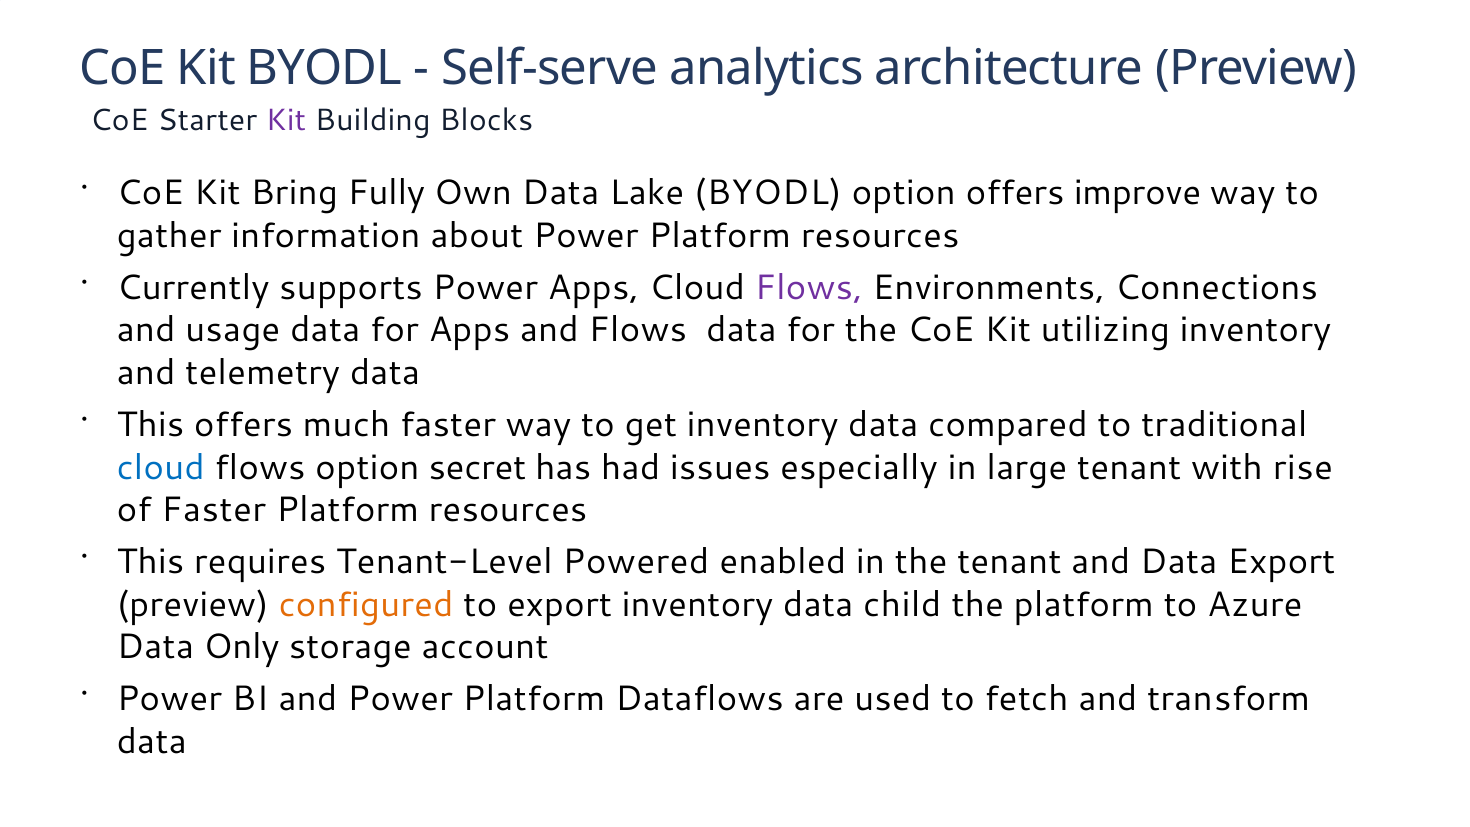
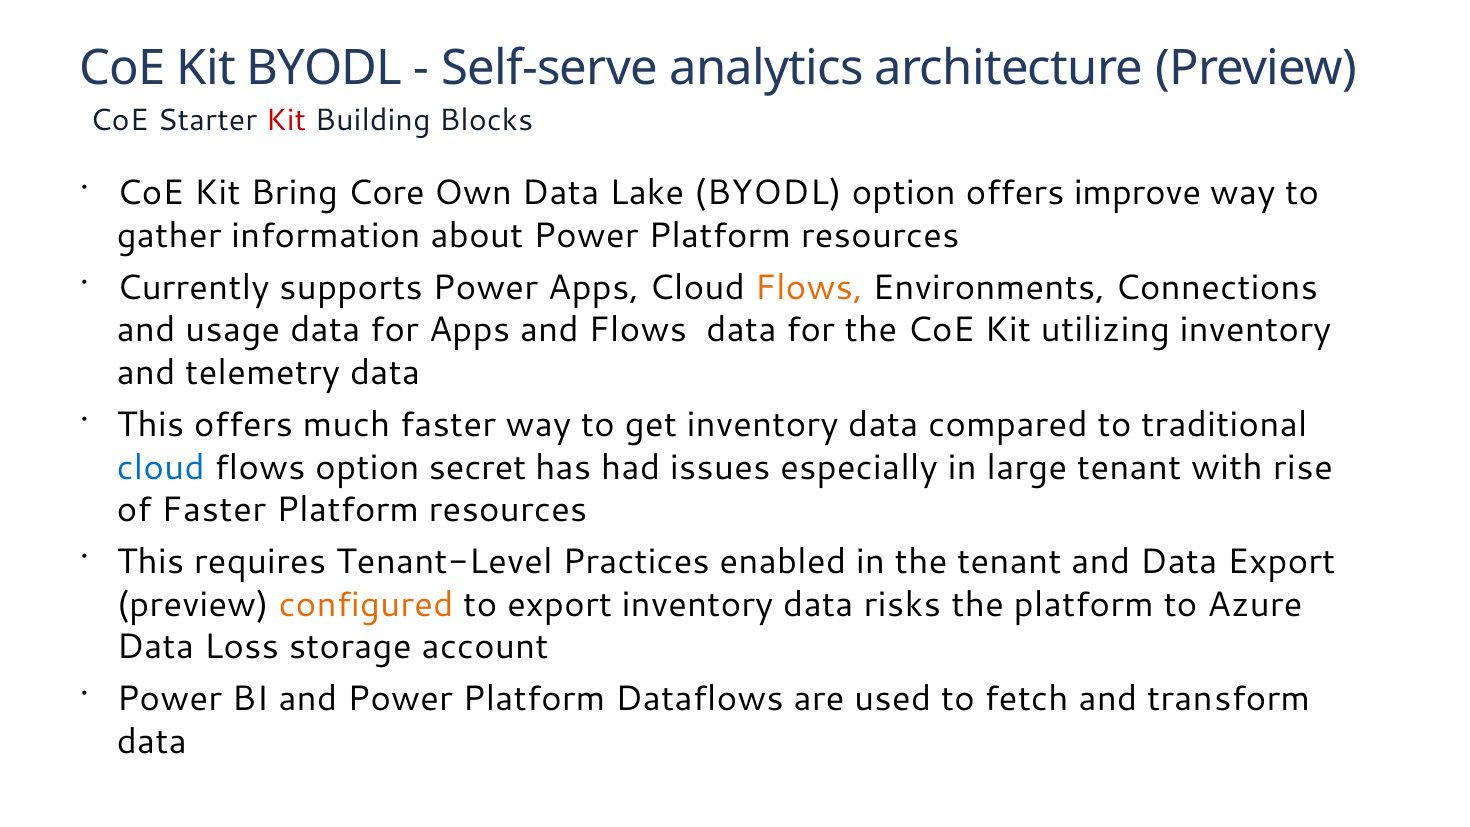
Kit colour: purple -> red (286, 121)
Fully: Fully -> Core (386, 193)
Flows colour: purple -> orange (809, 288)
Powered: Powered -> Practices (636, 562)
child: child -> risks (902, 604)
Only: Only -> Loss (241, 647)
